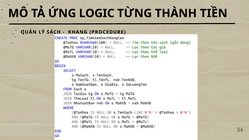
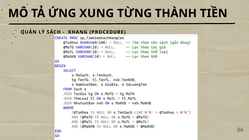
LOGIC: LOGIC -> XUNG (97, 13)
